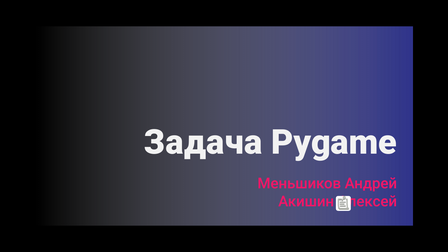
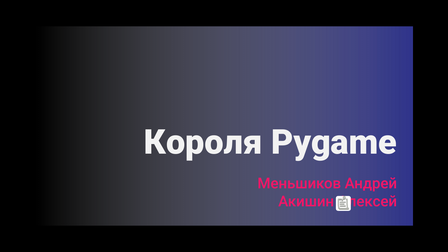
Задача: Задача -> Короля (203, 142)
